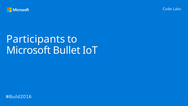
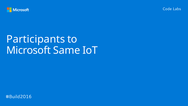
Bullet: Bullet -> Same (67, 50)
